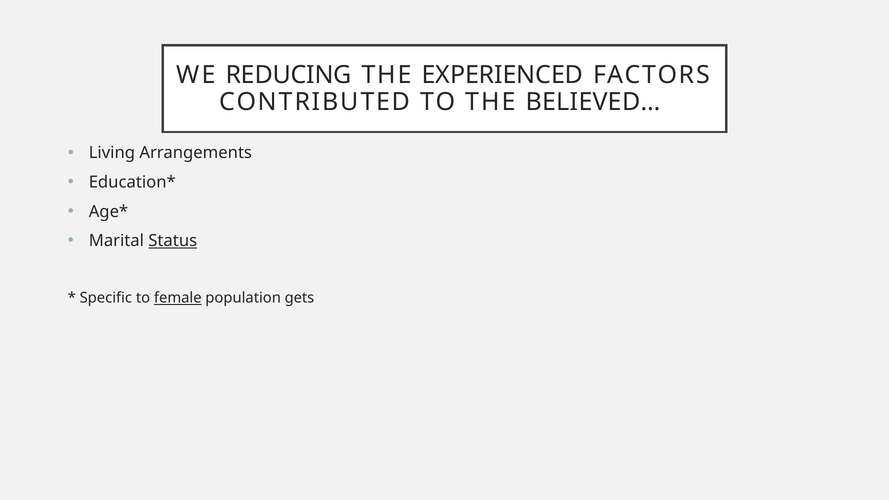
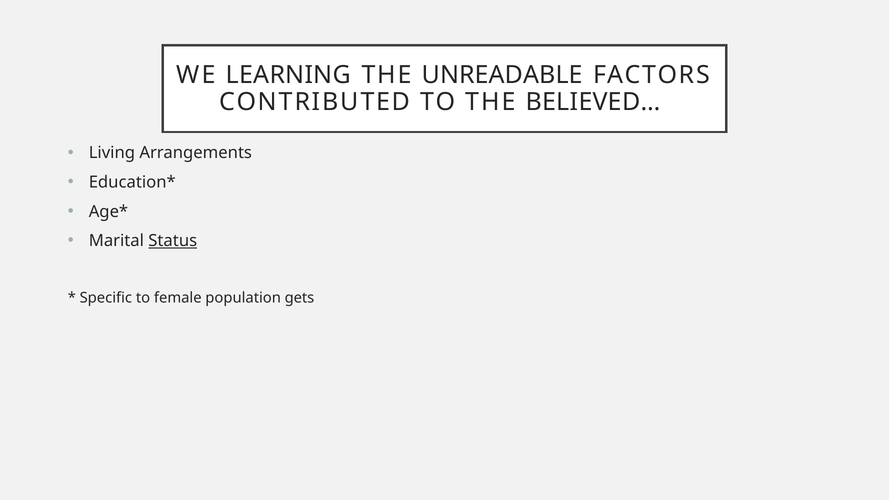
REDUCING: REDUCING -> LEARNING (288, 75)
EXPERIENCED: EXPERIENCED -> UNREADABLE (502, 75)
female underline: present -> none (178, 298)
